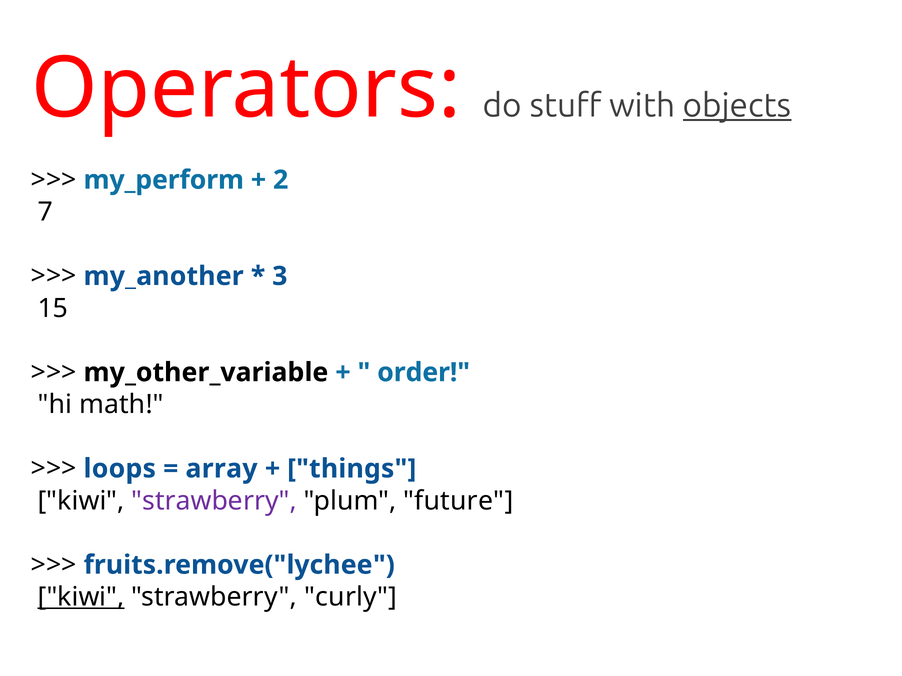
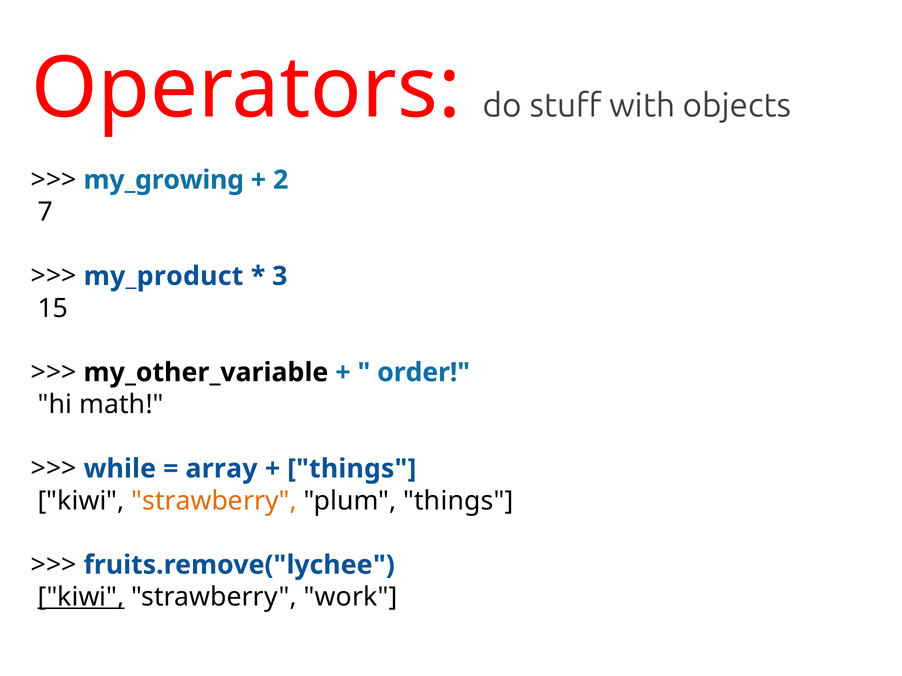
objects underline: present -> none (737, 106)
my_perform: my_perform -> my_growing (164, 180)
my_another: my_another -> my_product (164, 276)
loops: loops -> while (120, 469)
strawberry colour: purple -> orange (214, 501)
plum future: future -> things (458, 501)
curly: curly -> work (351, 597)
